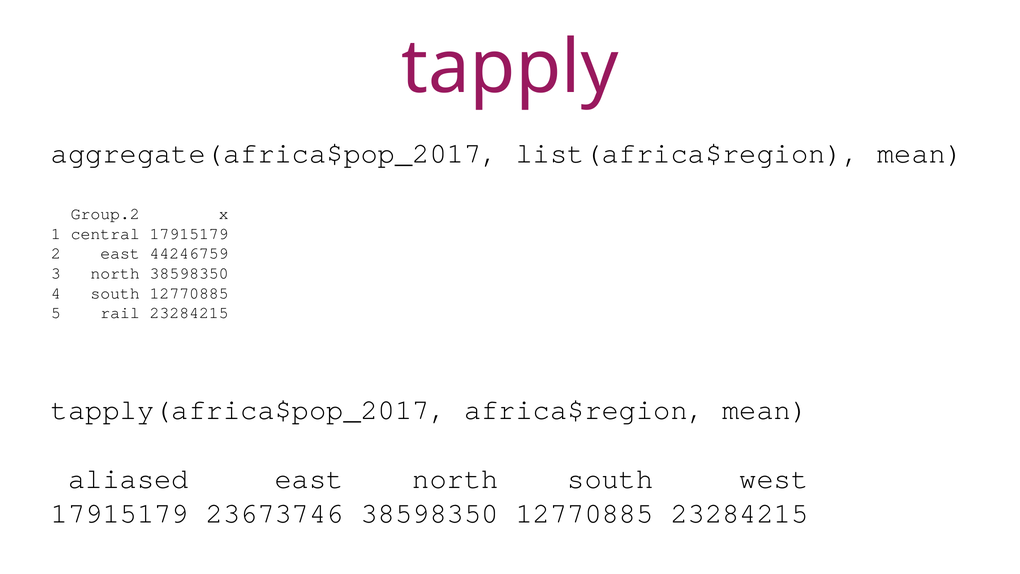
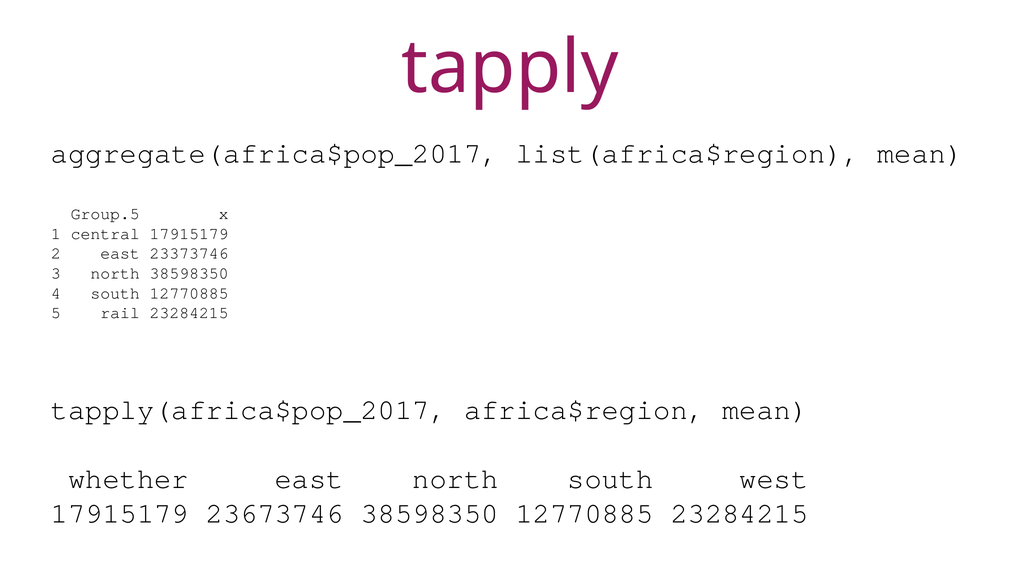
Group.2: Group.2 -> Group.5 (105, 214)
44246759: 44246759 -> 23373746 (189, 253)
aliased: aliased -> whether (128, 478)
